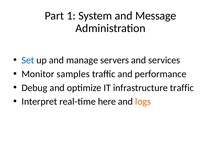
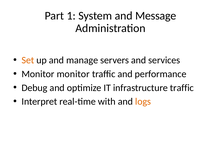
Set colour: blue -> orange (28, 60)
Monitor samples: samples -> monitor (73, 74)
here: here -> with (107, 101)
